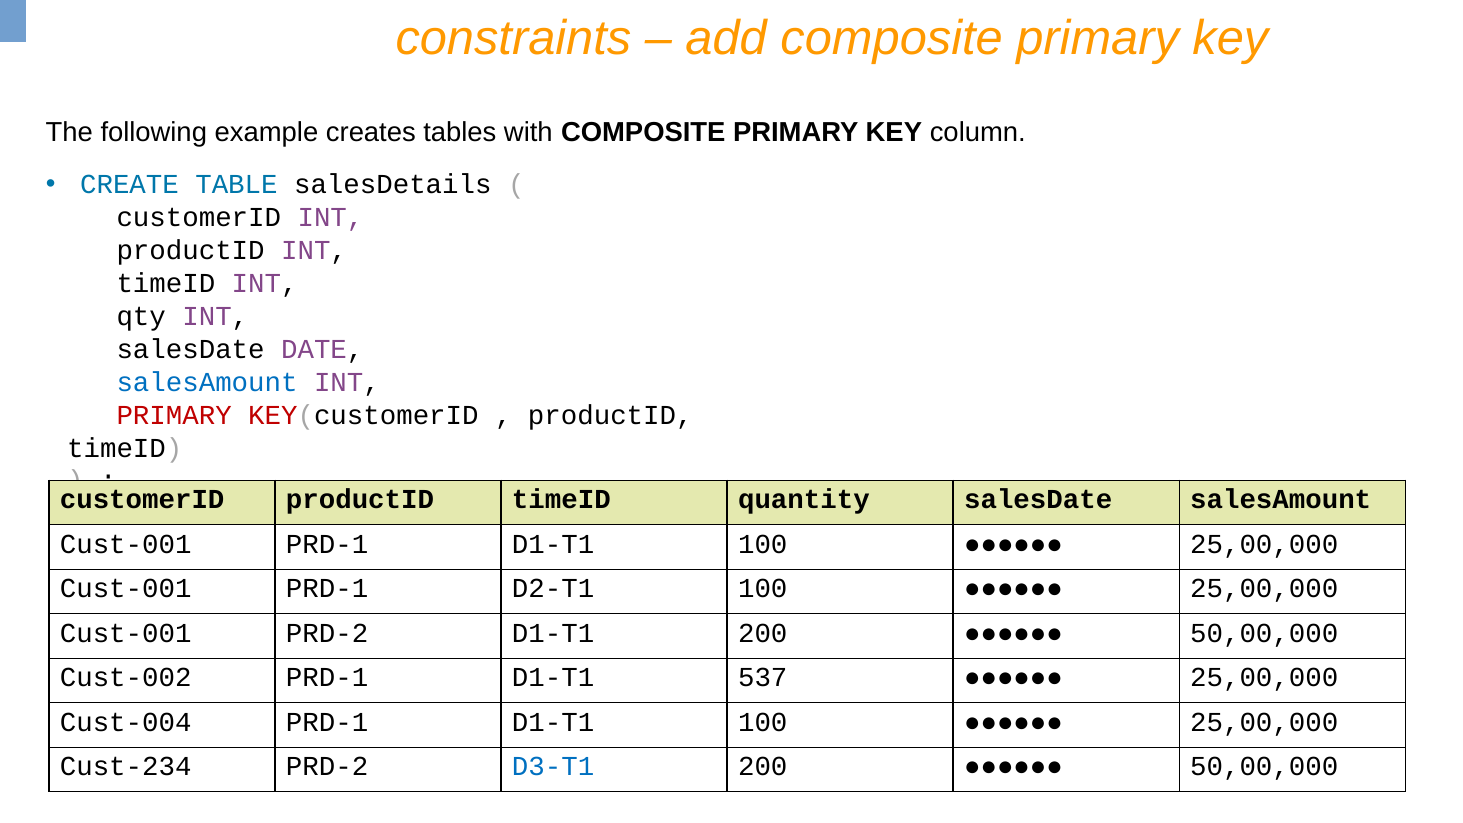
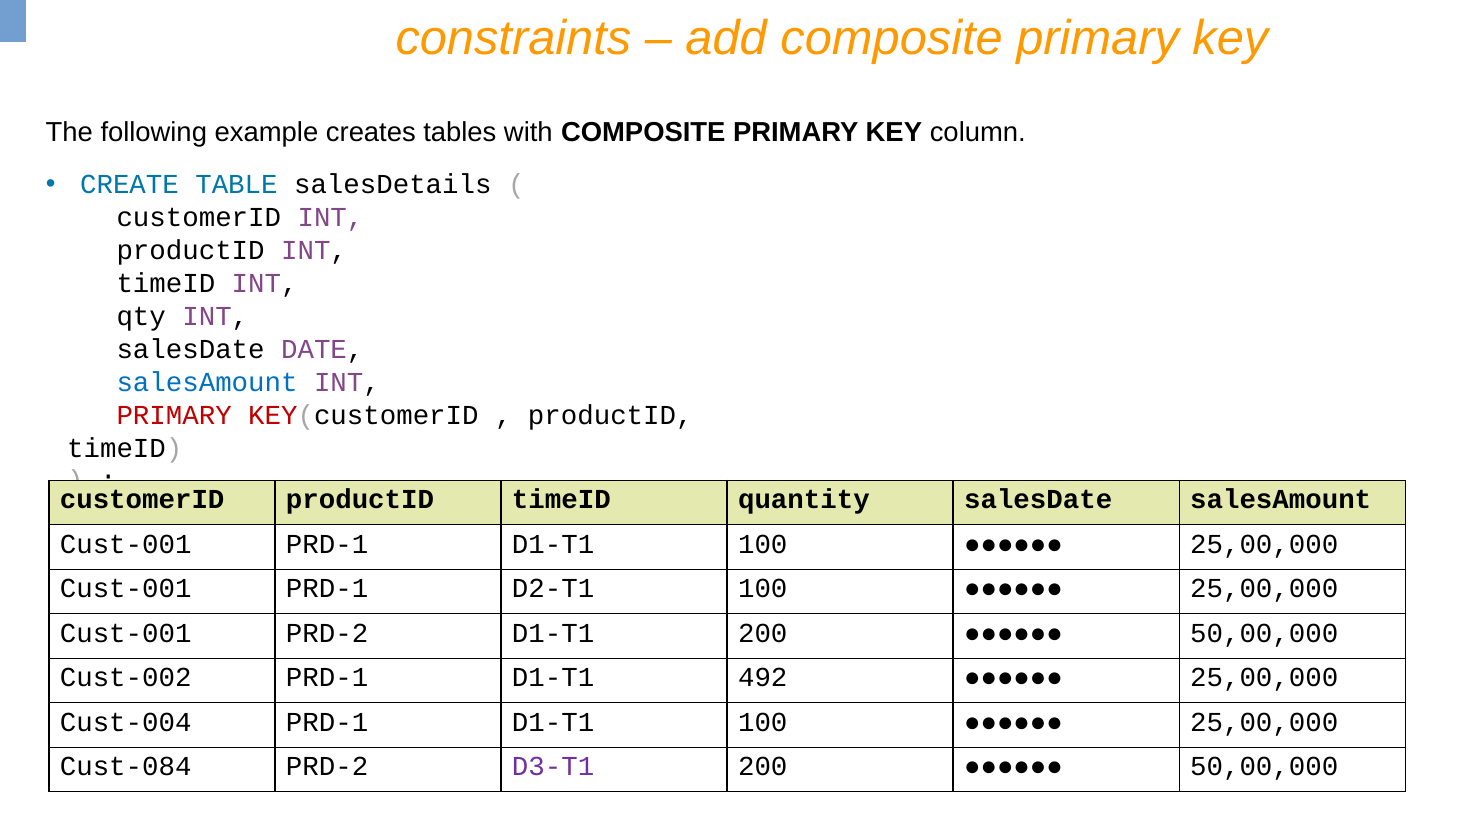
537: 537 -> 492 (763, 677)
Cust-234: Cust-234 -> Cust-084 (126, 766)
D3-T1 colour: blue -> purple (553, 766)
